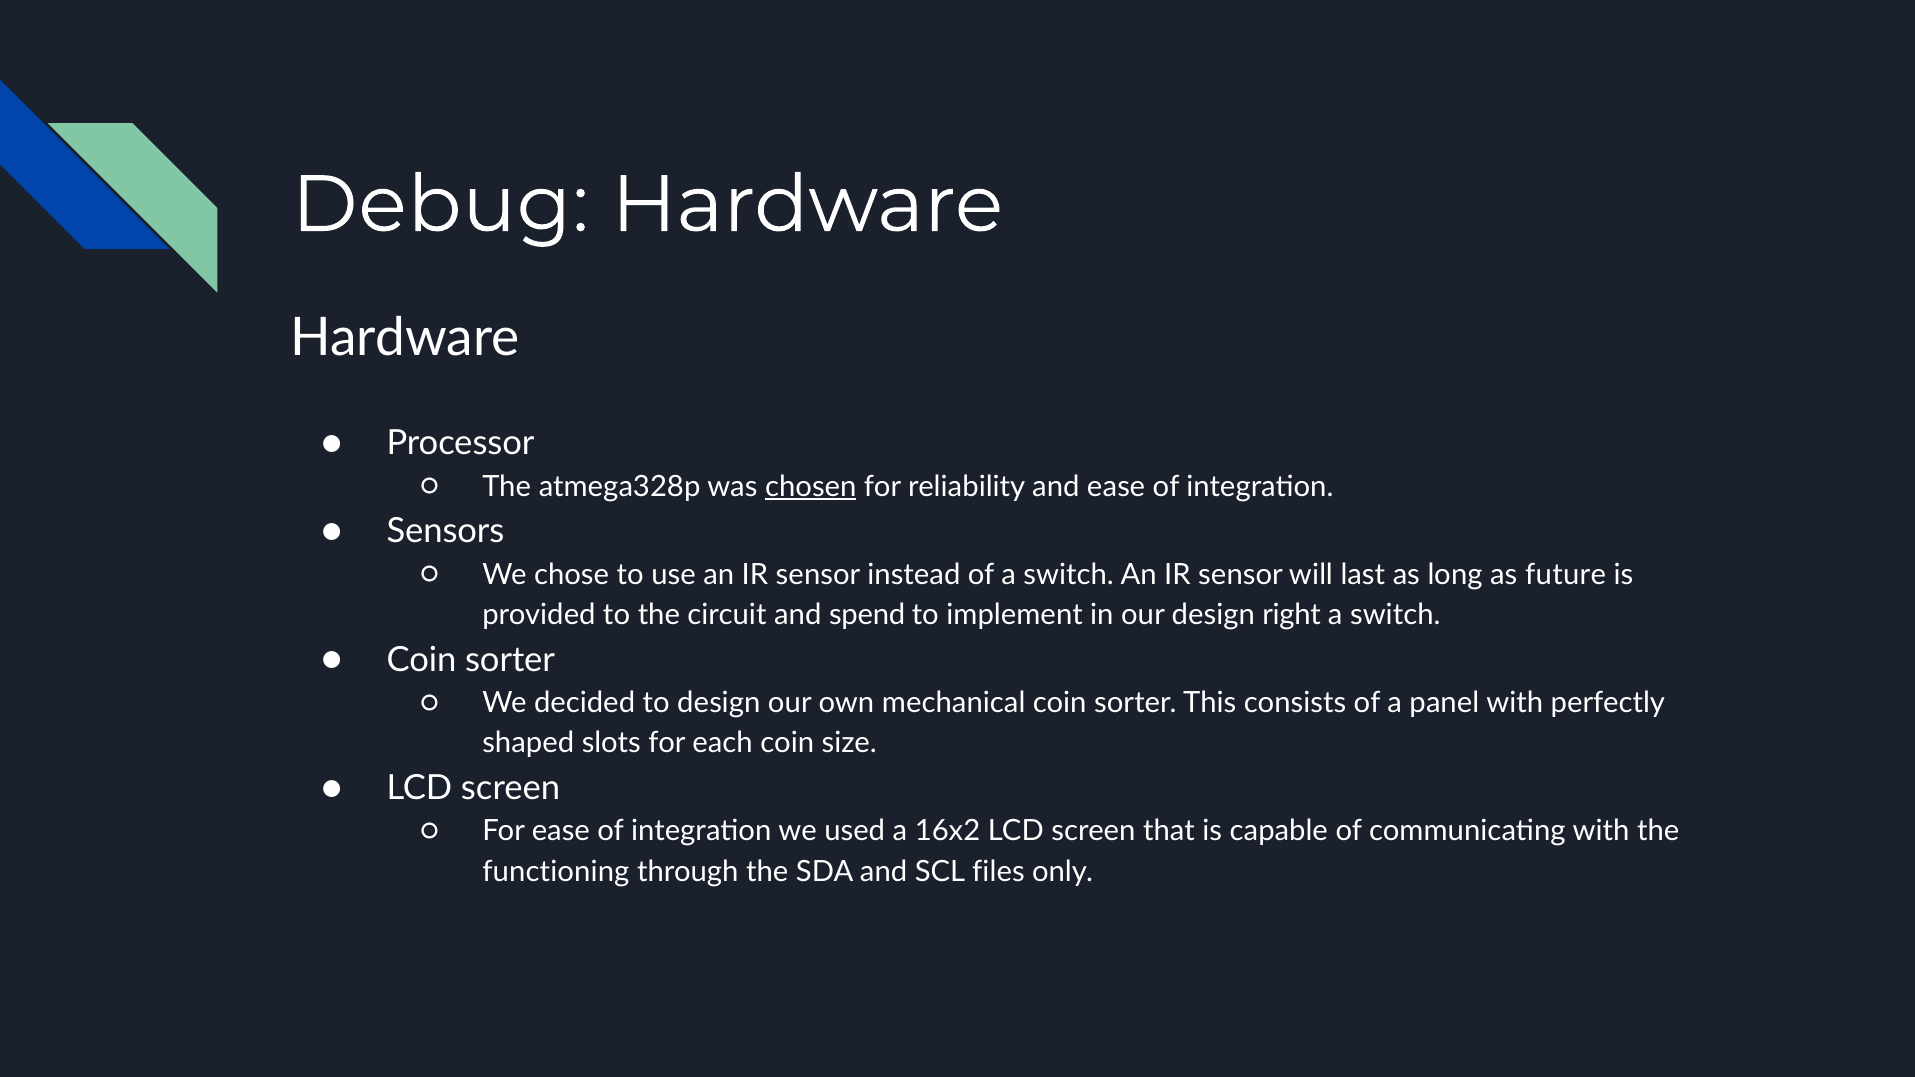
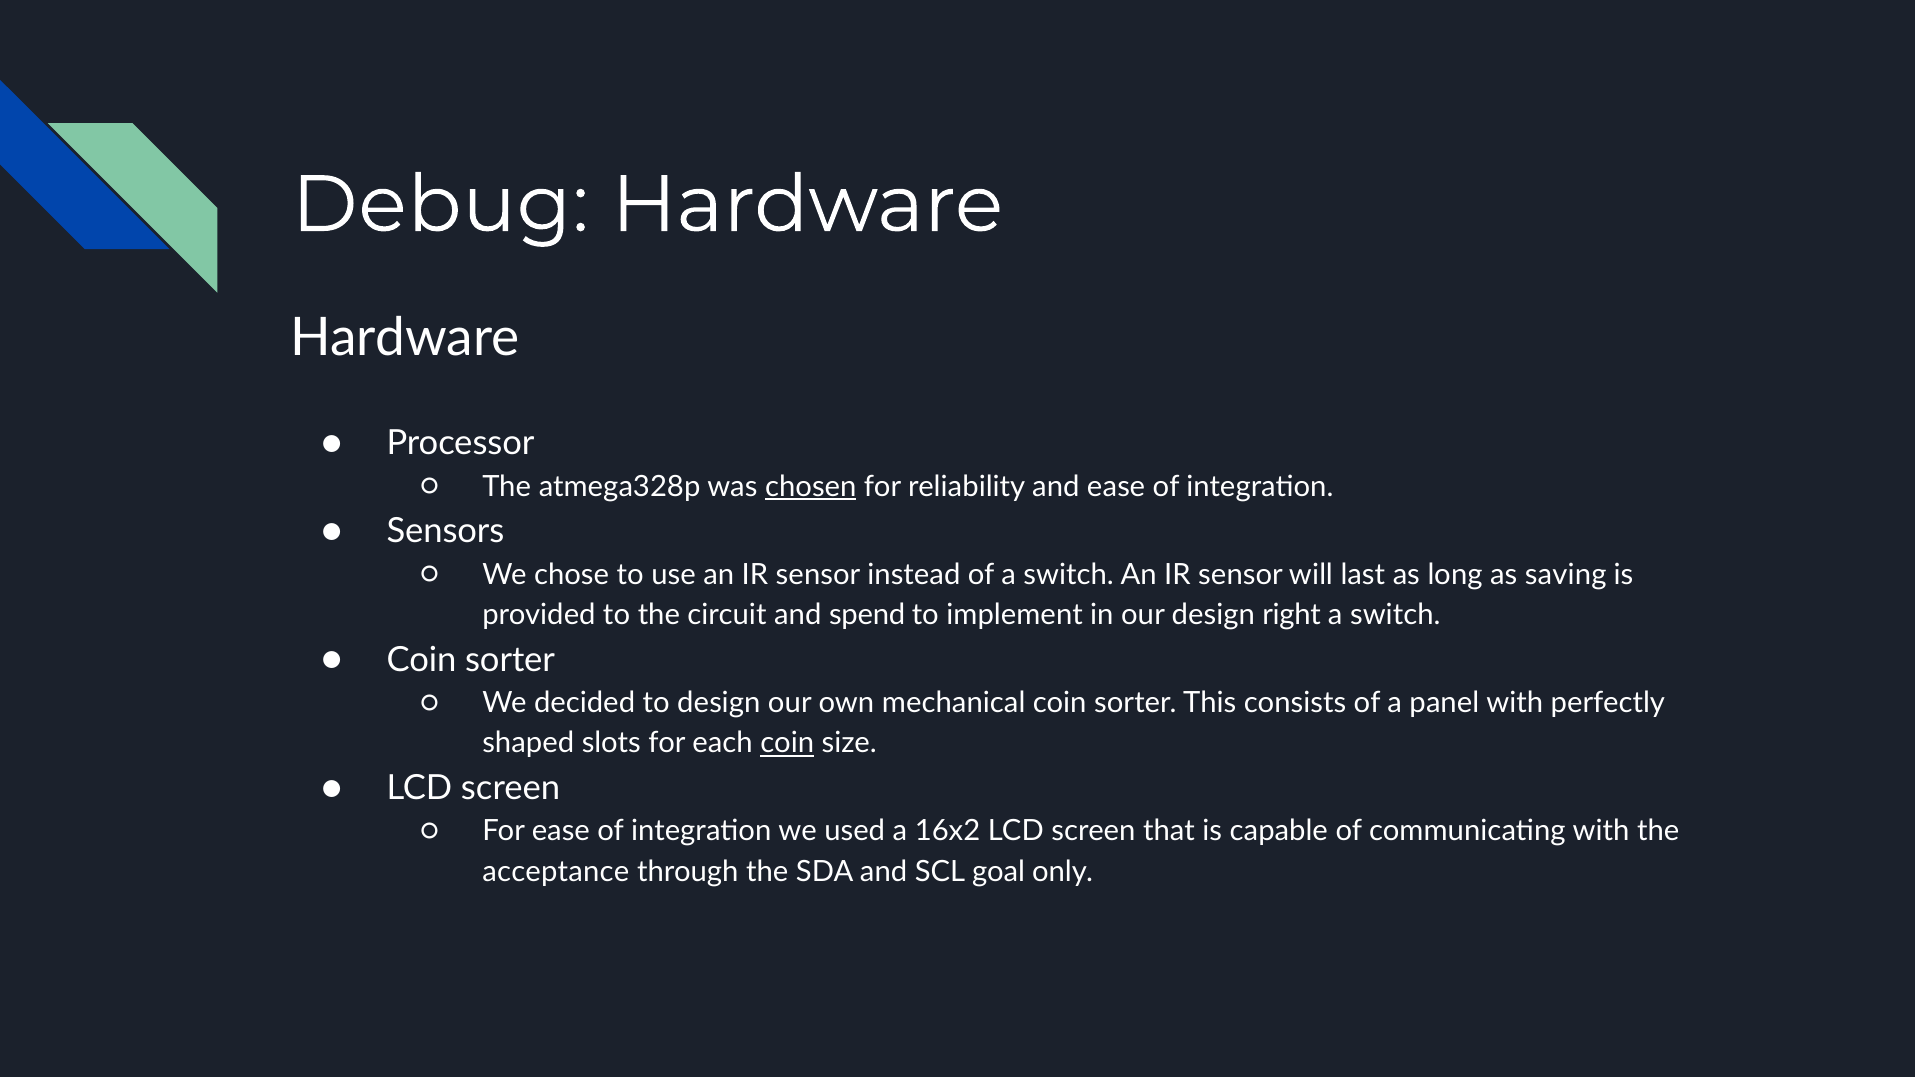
future: future -> saving (1566, 575)
coin underline: none -> present (787, 743)
functioning: functioning -> acceptance (556, 872)
files: files -> goal (999, 872)
